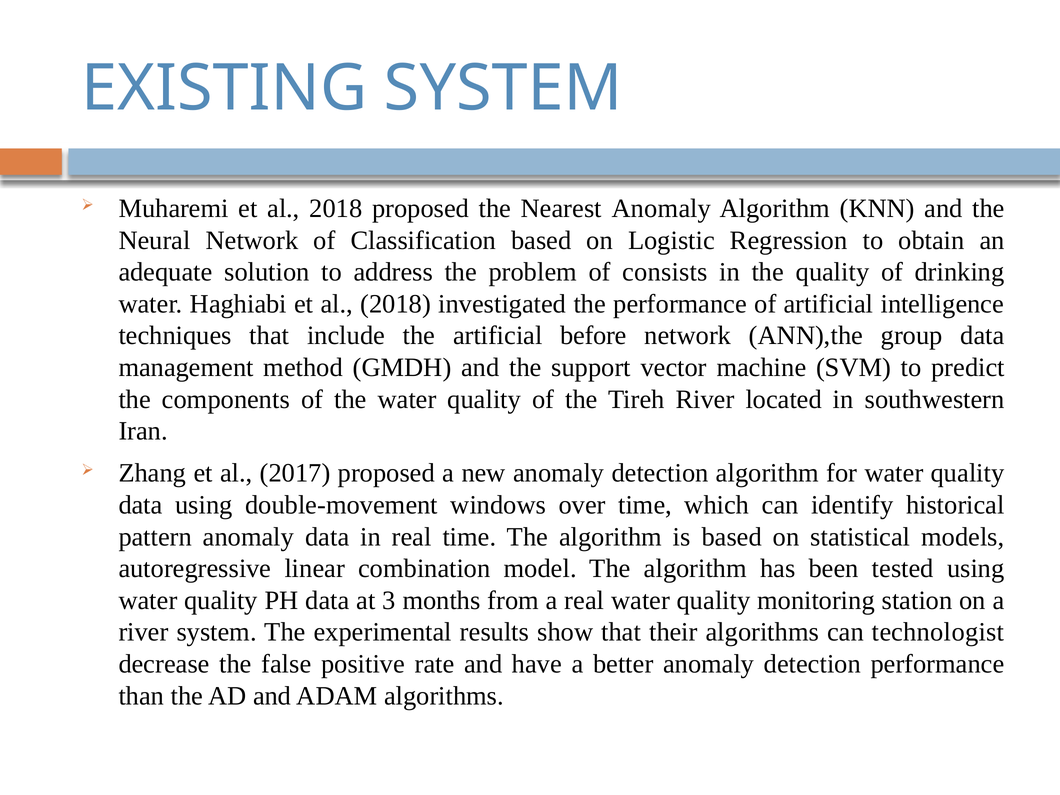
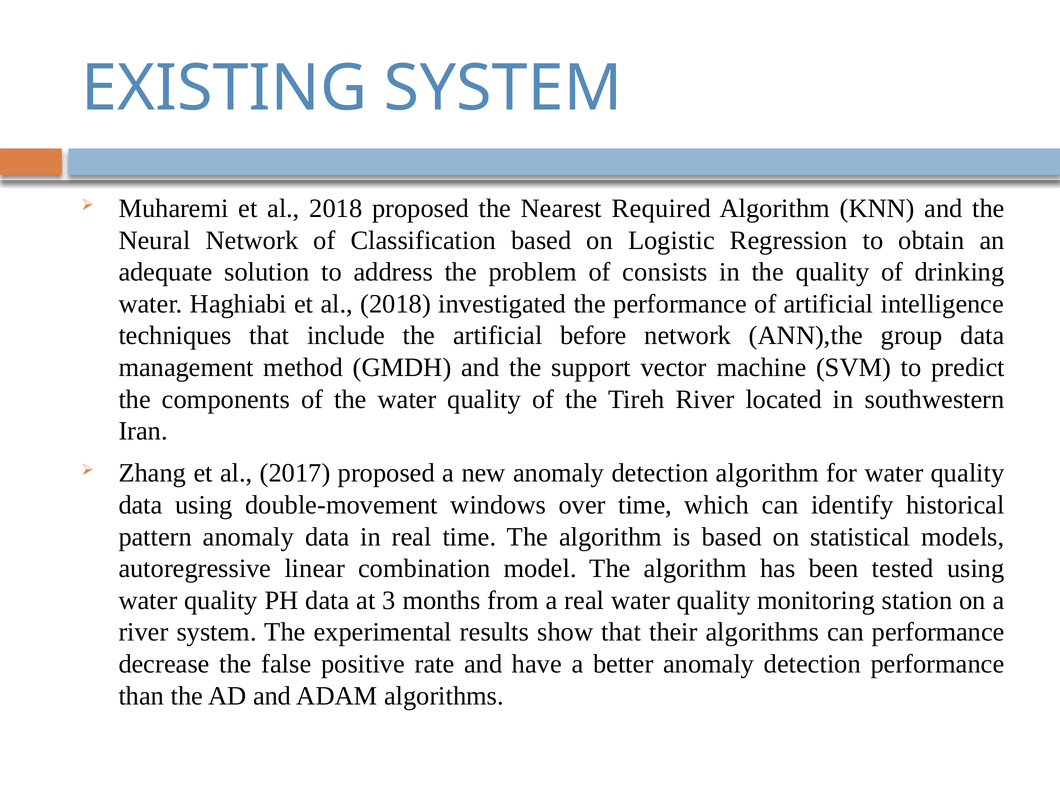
Nearest Anomaly: Anomaly -> Required (661, 208)
can technologist: technologist -> performance (938, 632)
